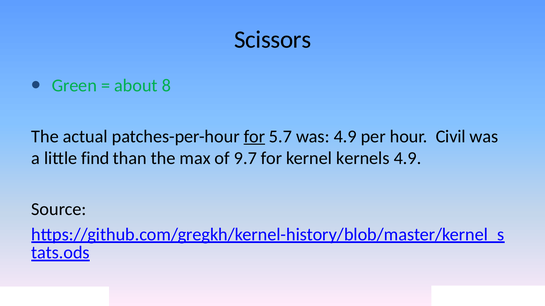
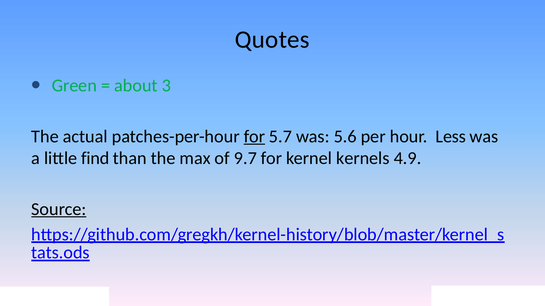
Scissors: Scissors -> Quotes (272, 40)
8: 8 -> 3 (166, 86)
was 4.9: 4.9 -> 5.6 (345, 137)
Civil: Civil -> Less (451, 137)
Source underline: none -> present (59, 209)
